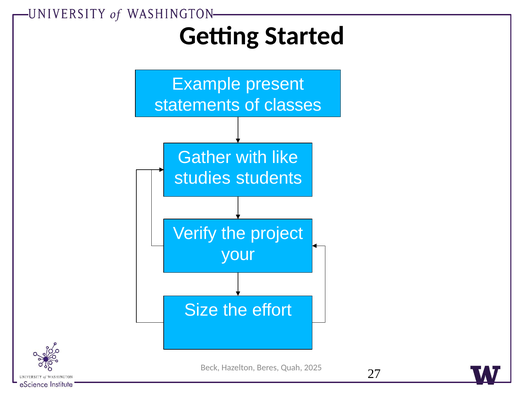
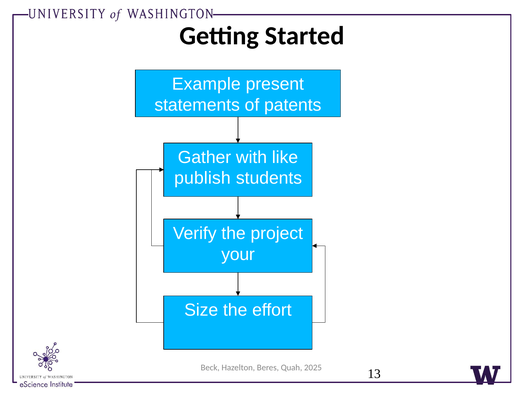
classes: classes -> patents (293, 105)
studies: studies -> publish (202, 178)
27: 27 -> 13 (374, 374)
